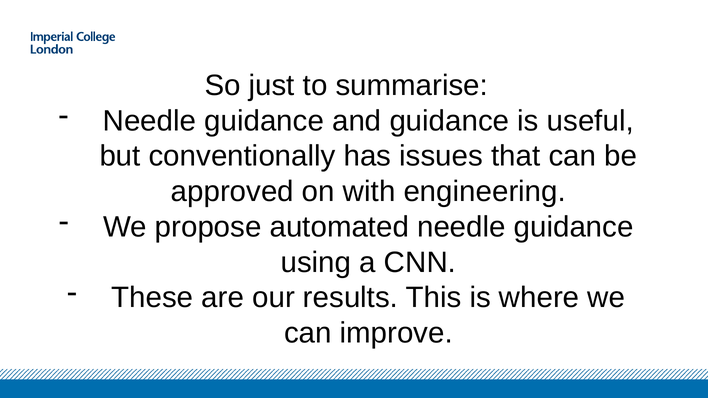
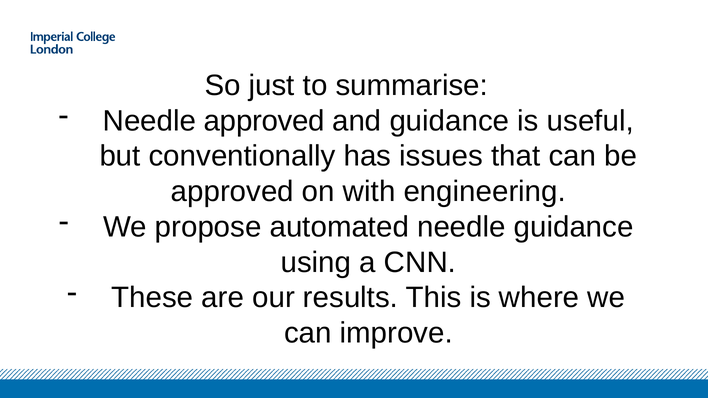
guidance: guidance -> approved (264, 121)
